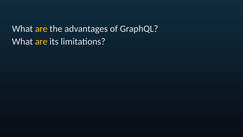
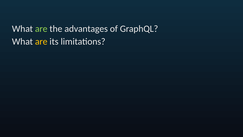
are colour: yellow -> light green (41, 29)
